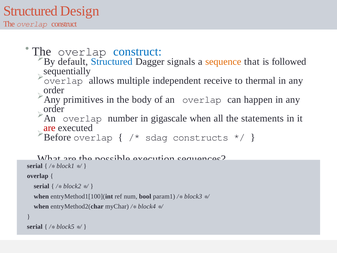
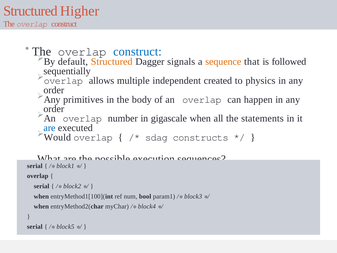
Design: Design -> Higher (80, 11)
Structured colour: blue -> orange (112, 62)
receive: receive -> created (218, 81)
thermal: thermal -> physics (261, 81)
are colour: red -> blue (49, 128)
Before: Before -> Would (57, 137)
